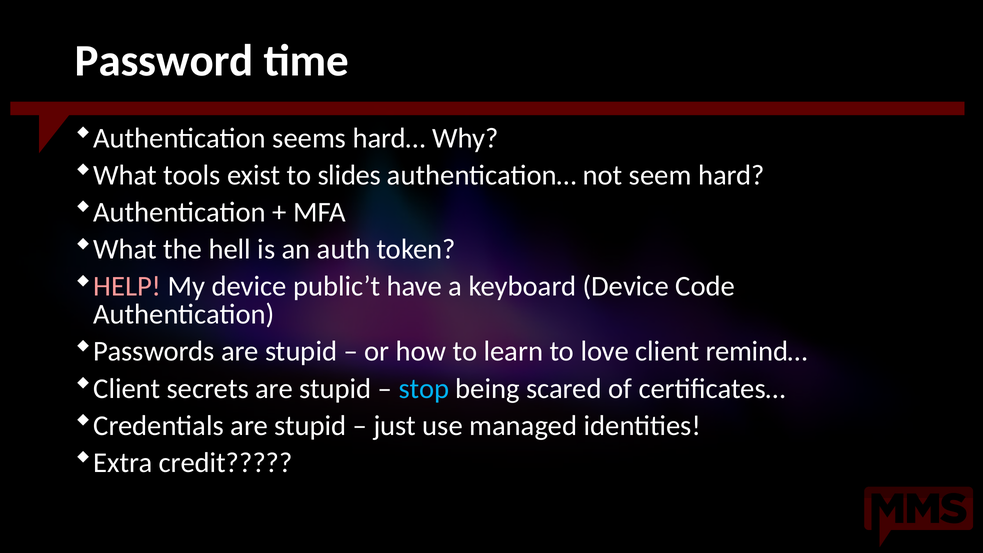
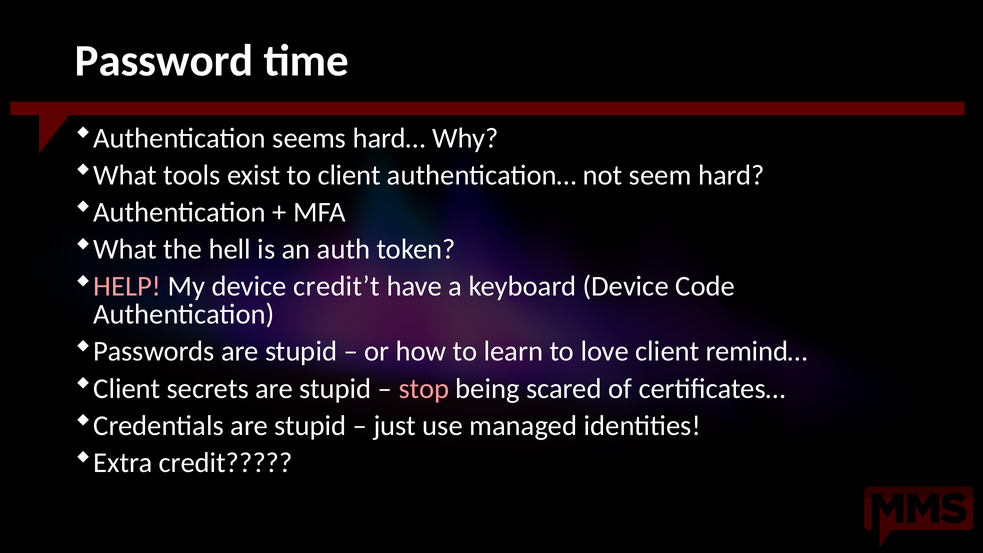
to slides: slides -> client (349, 175)
public’t: public’t -> credit’t (337, 286)
stop colour: light blue -> pink (424, 389)
